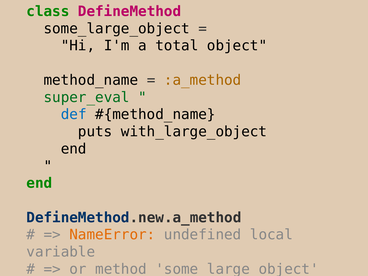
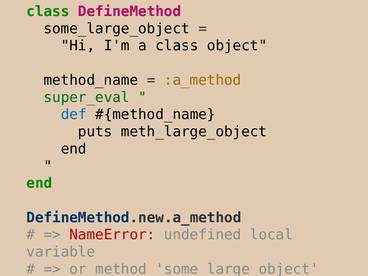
a total: total -> class (177, 46)
with_large_object: with_large_object -> meth_large_object (194, 132)
NameError colour: orange -> red (112, 235)
